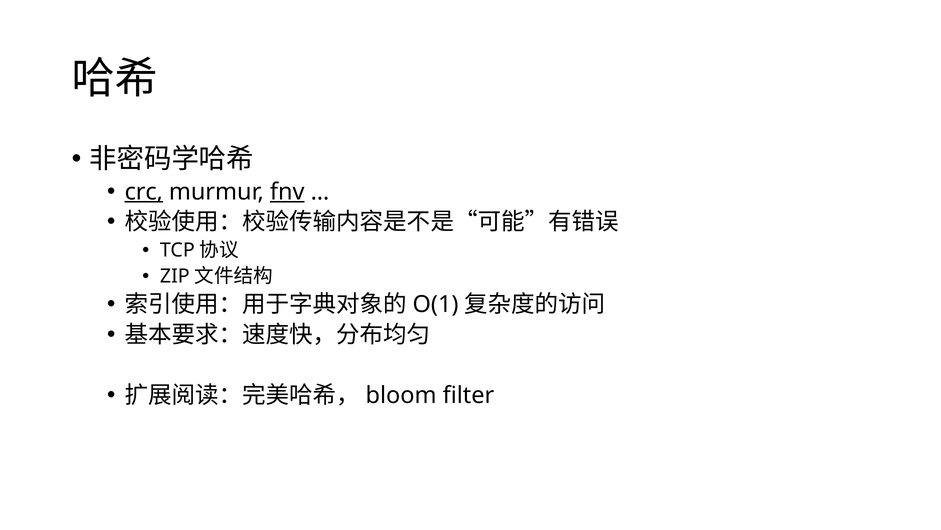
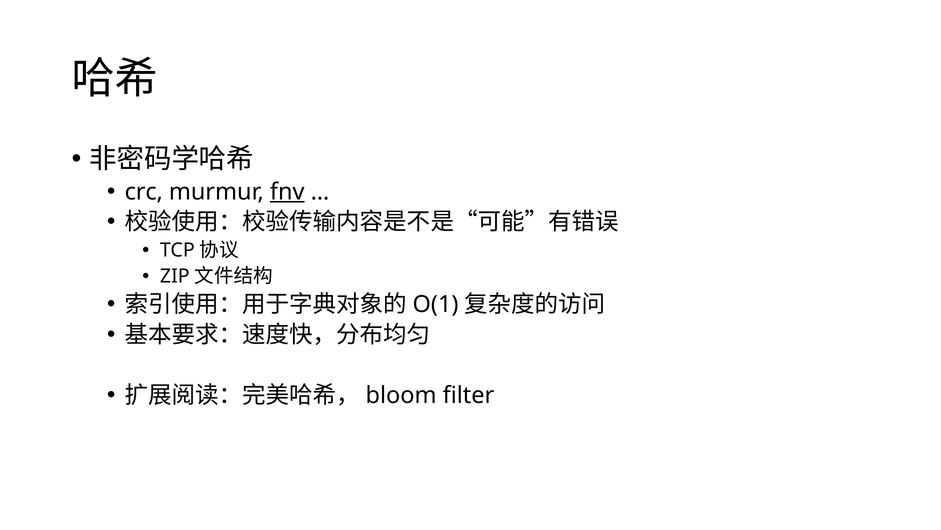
crc underline: present -> none (144, 192)
